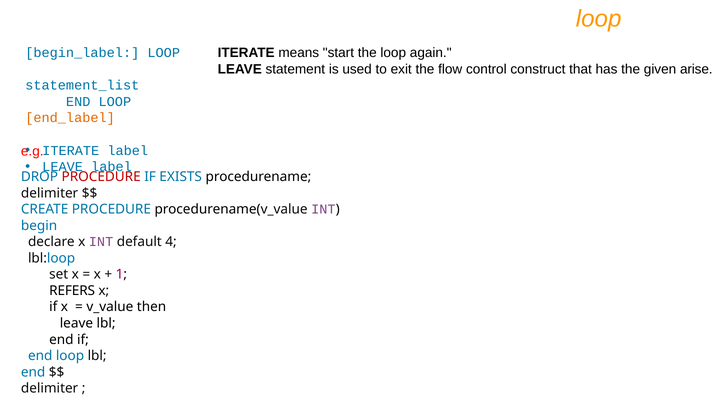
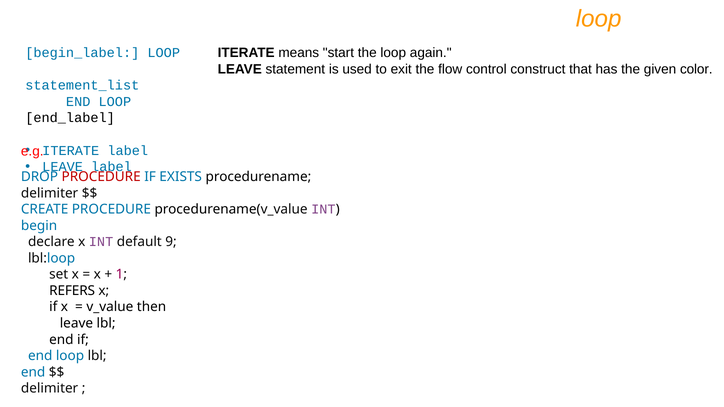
arise: arise -> color (696, 69)
end_label colour: orange -> black (70, 118)
4: 4 -> 9 (171, 242)
